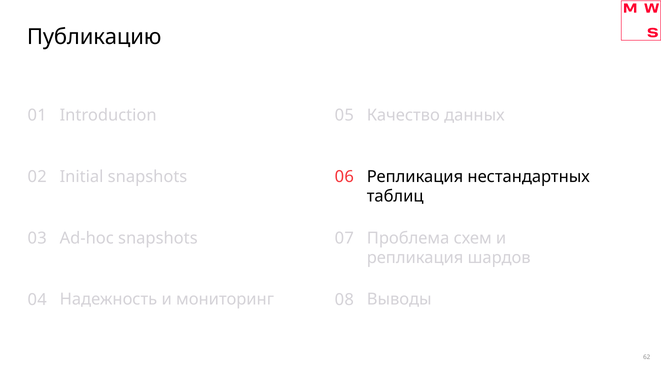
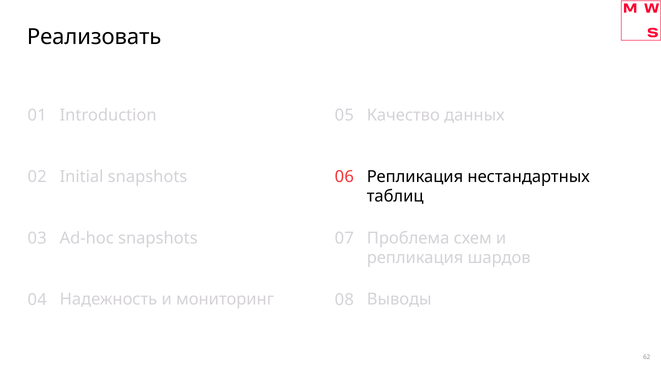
Публикацию: Публикацию -> Реализовать (94, 37)
